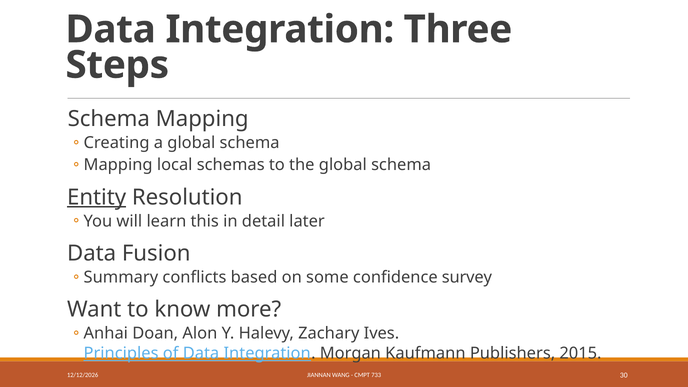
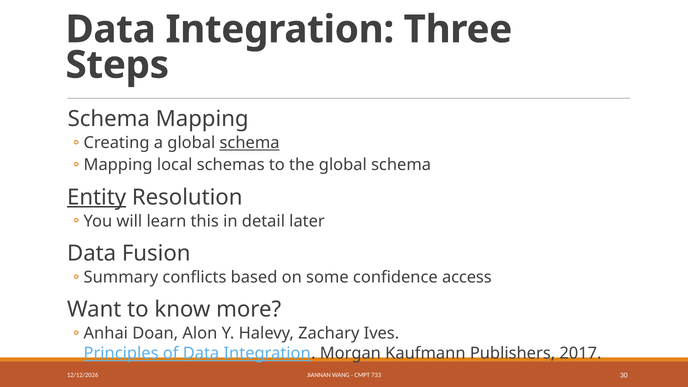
schema underline: none -> present (250, 143)
survey: survey -> access (467, 277)
2015: 2015 -> 2017 (580, 353)
